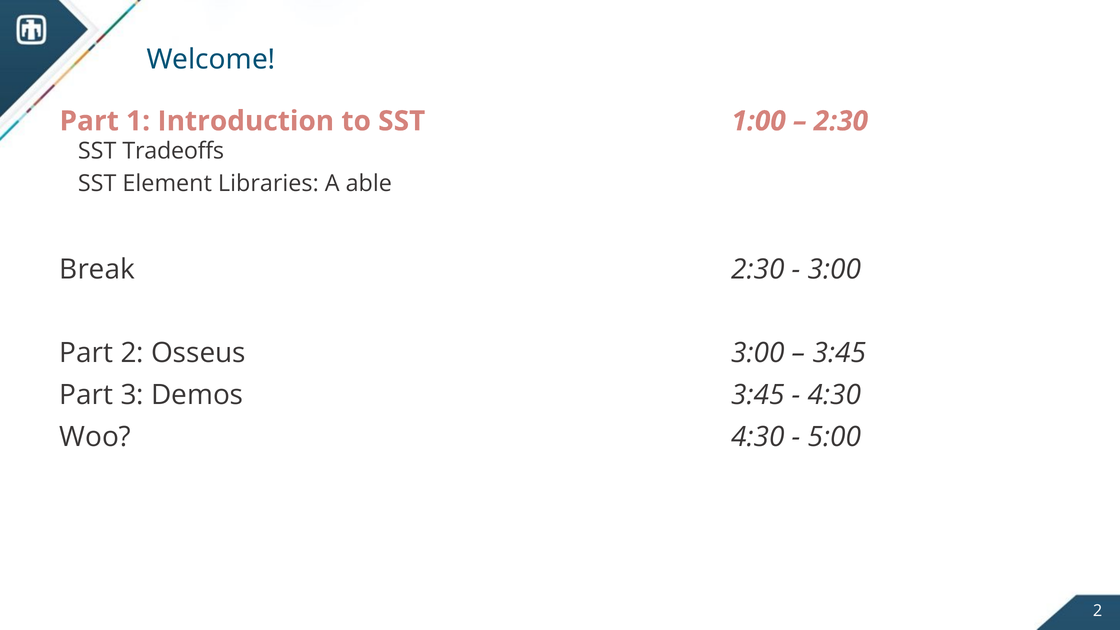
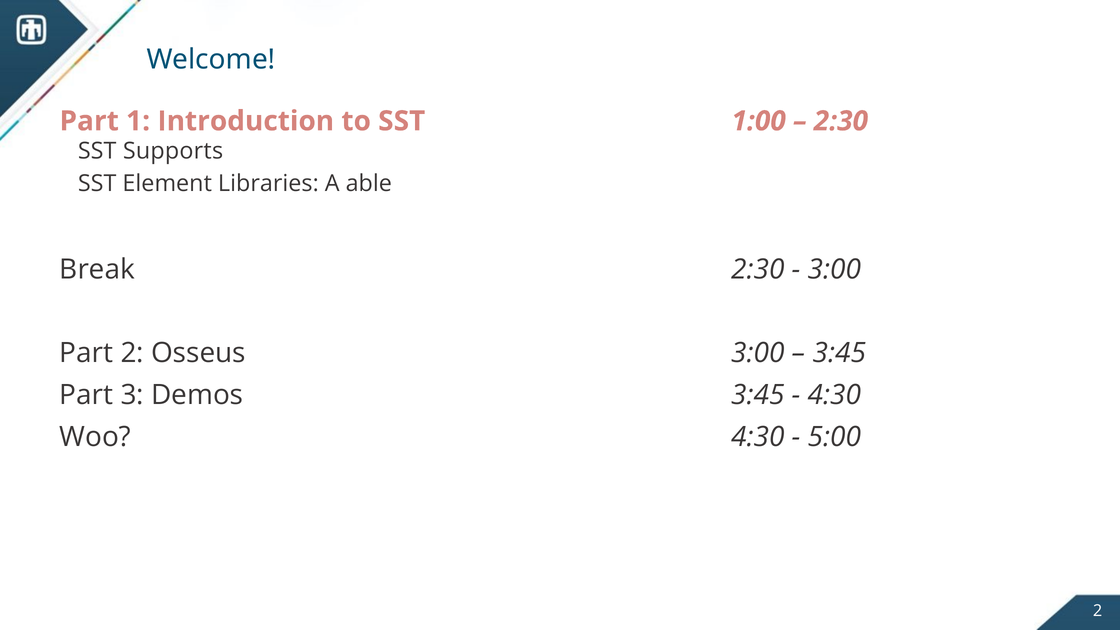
Tradeoffs: Tradeoffs -> Supports (173, 151)
